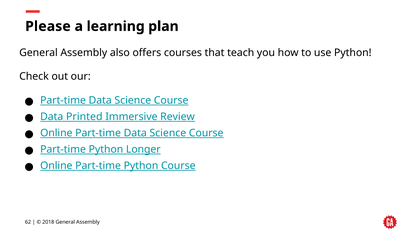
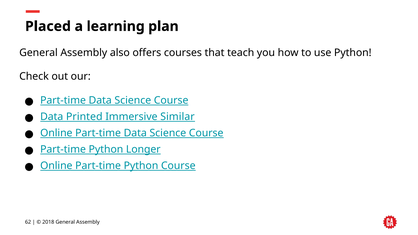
Please: Please -> Placed (48, 26)
Review: Review -> Similar (177, 117)
